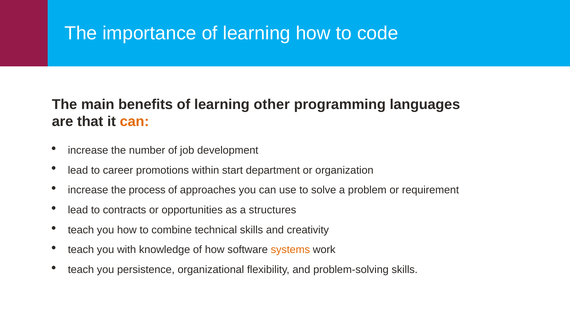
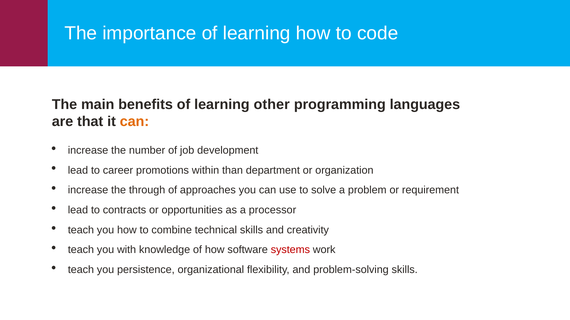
start: start -> than (233, 171)
process: process -> through (147, 190)
structures: structures -> processor (273, 210)
systems colour: orange -> red (290, 250)
